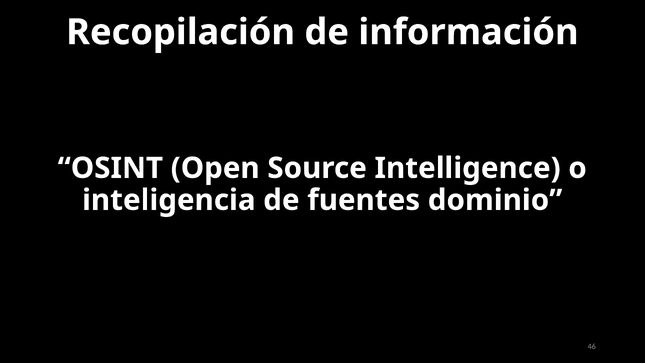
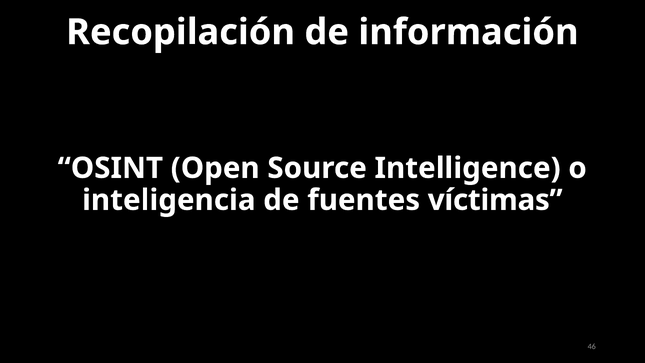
dominio: dominio -> víctimas (495, 200)
